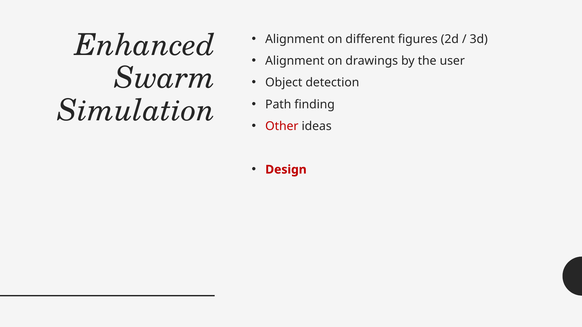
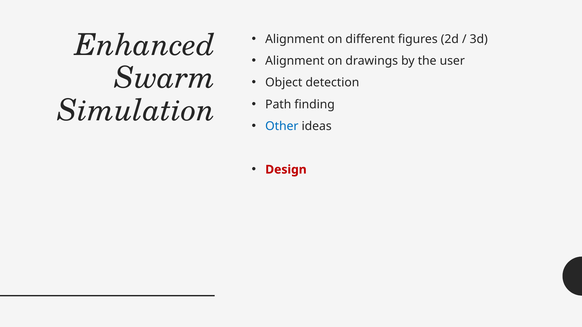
Other colour: red -> blue (282, 126)
